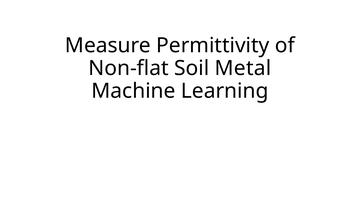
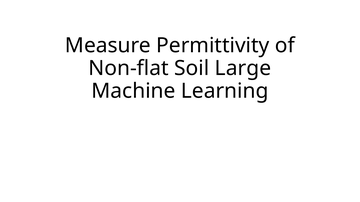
Metal: Metal -> Large (243, 68)
